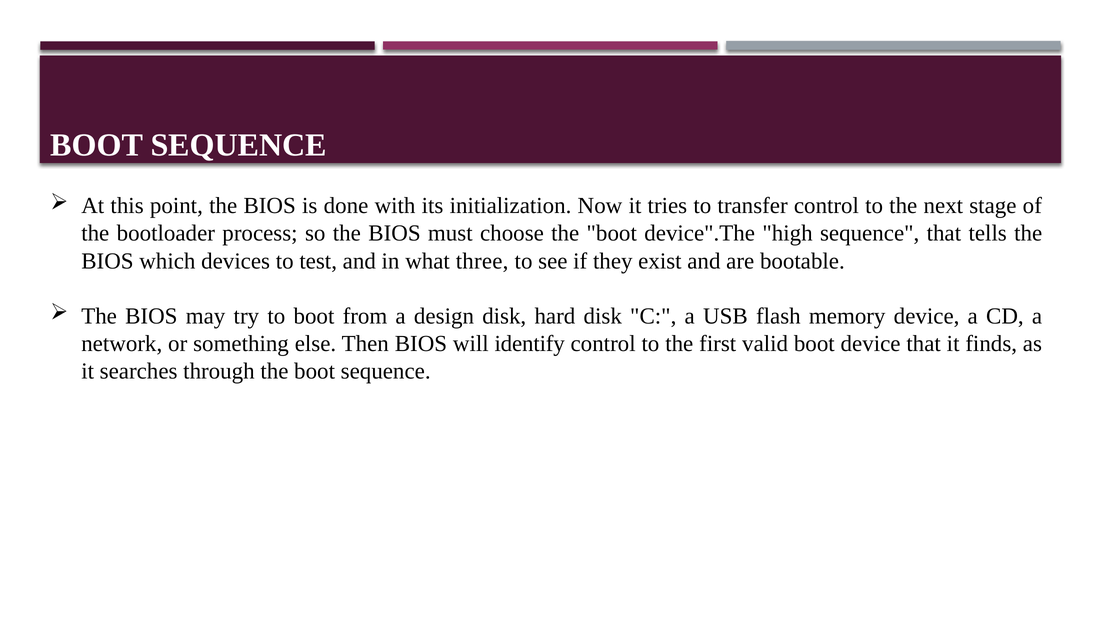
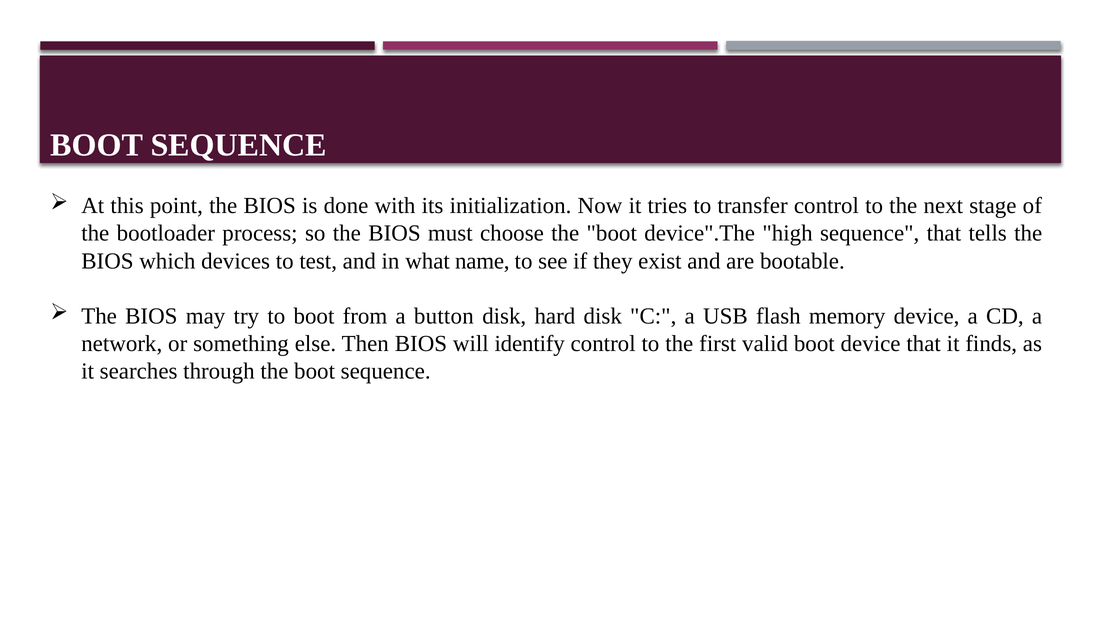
three: three -> name (482, 261)
design: design -> button (444, 316)
